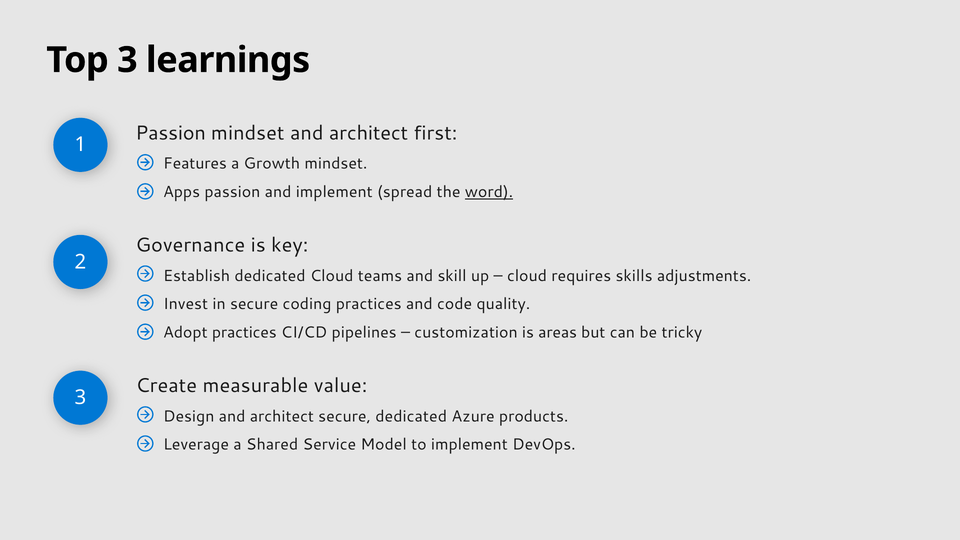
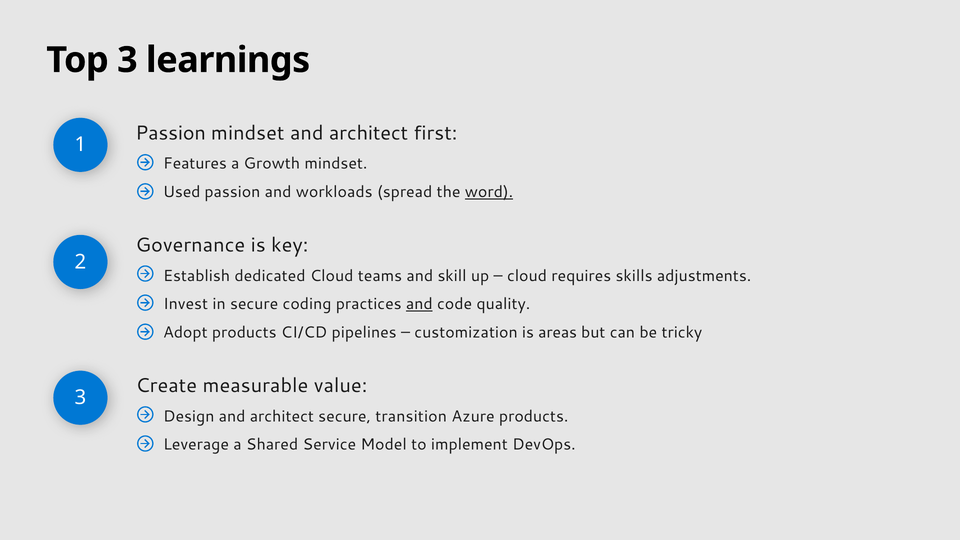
Apps: Apps -> Used (182, 192)
and implement: implement -> workloads (334, 192)
and underline: none -> present (419, 304)
Adopt practices: practices -> products (244, 332)
secure dedicated: dedicated -> transition (411, 416)
